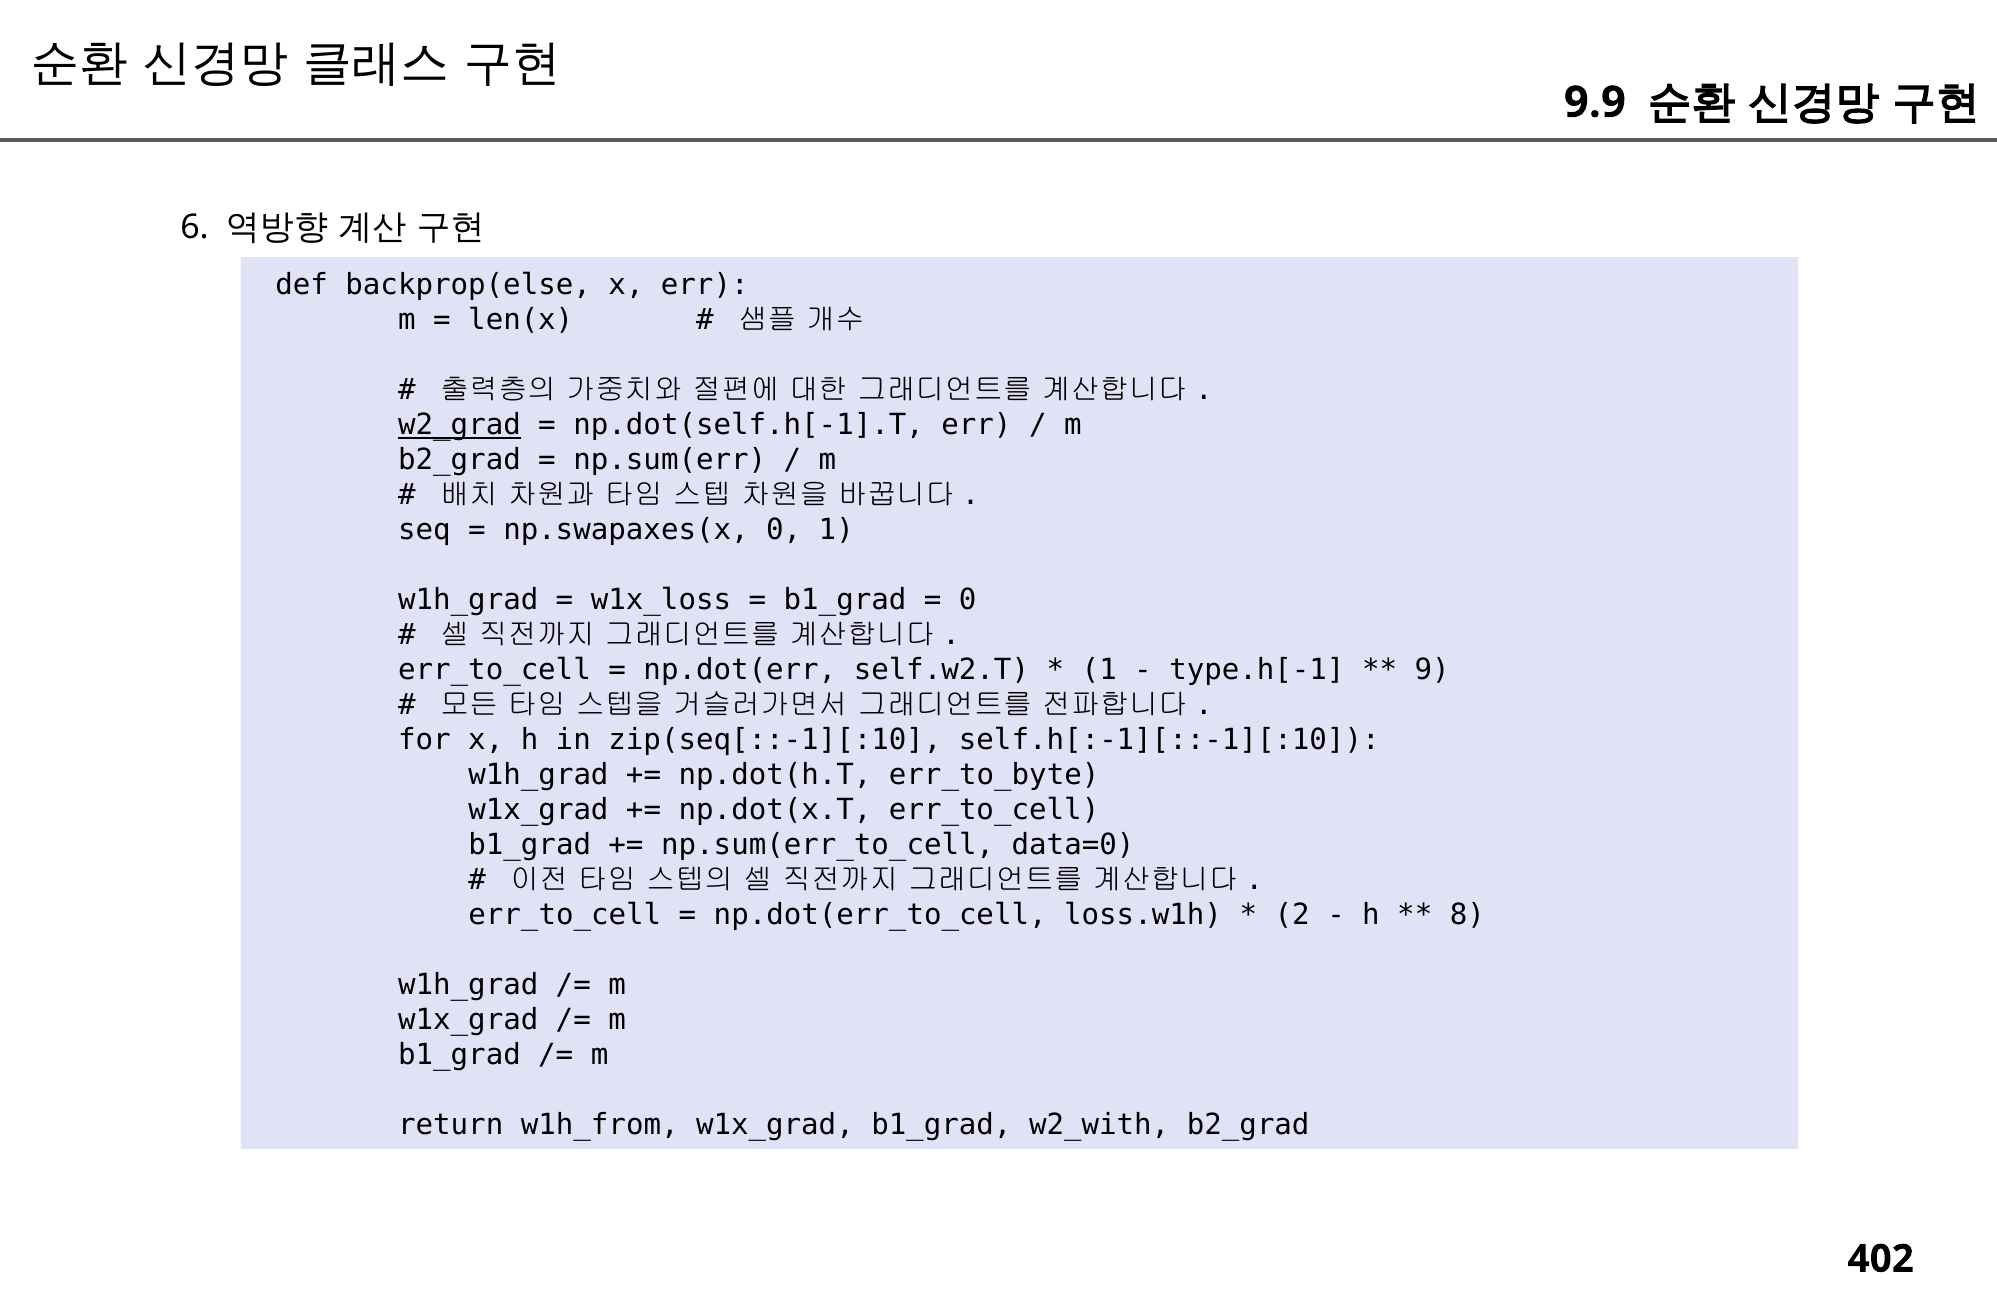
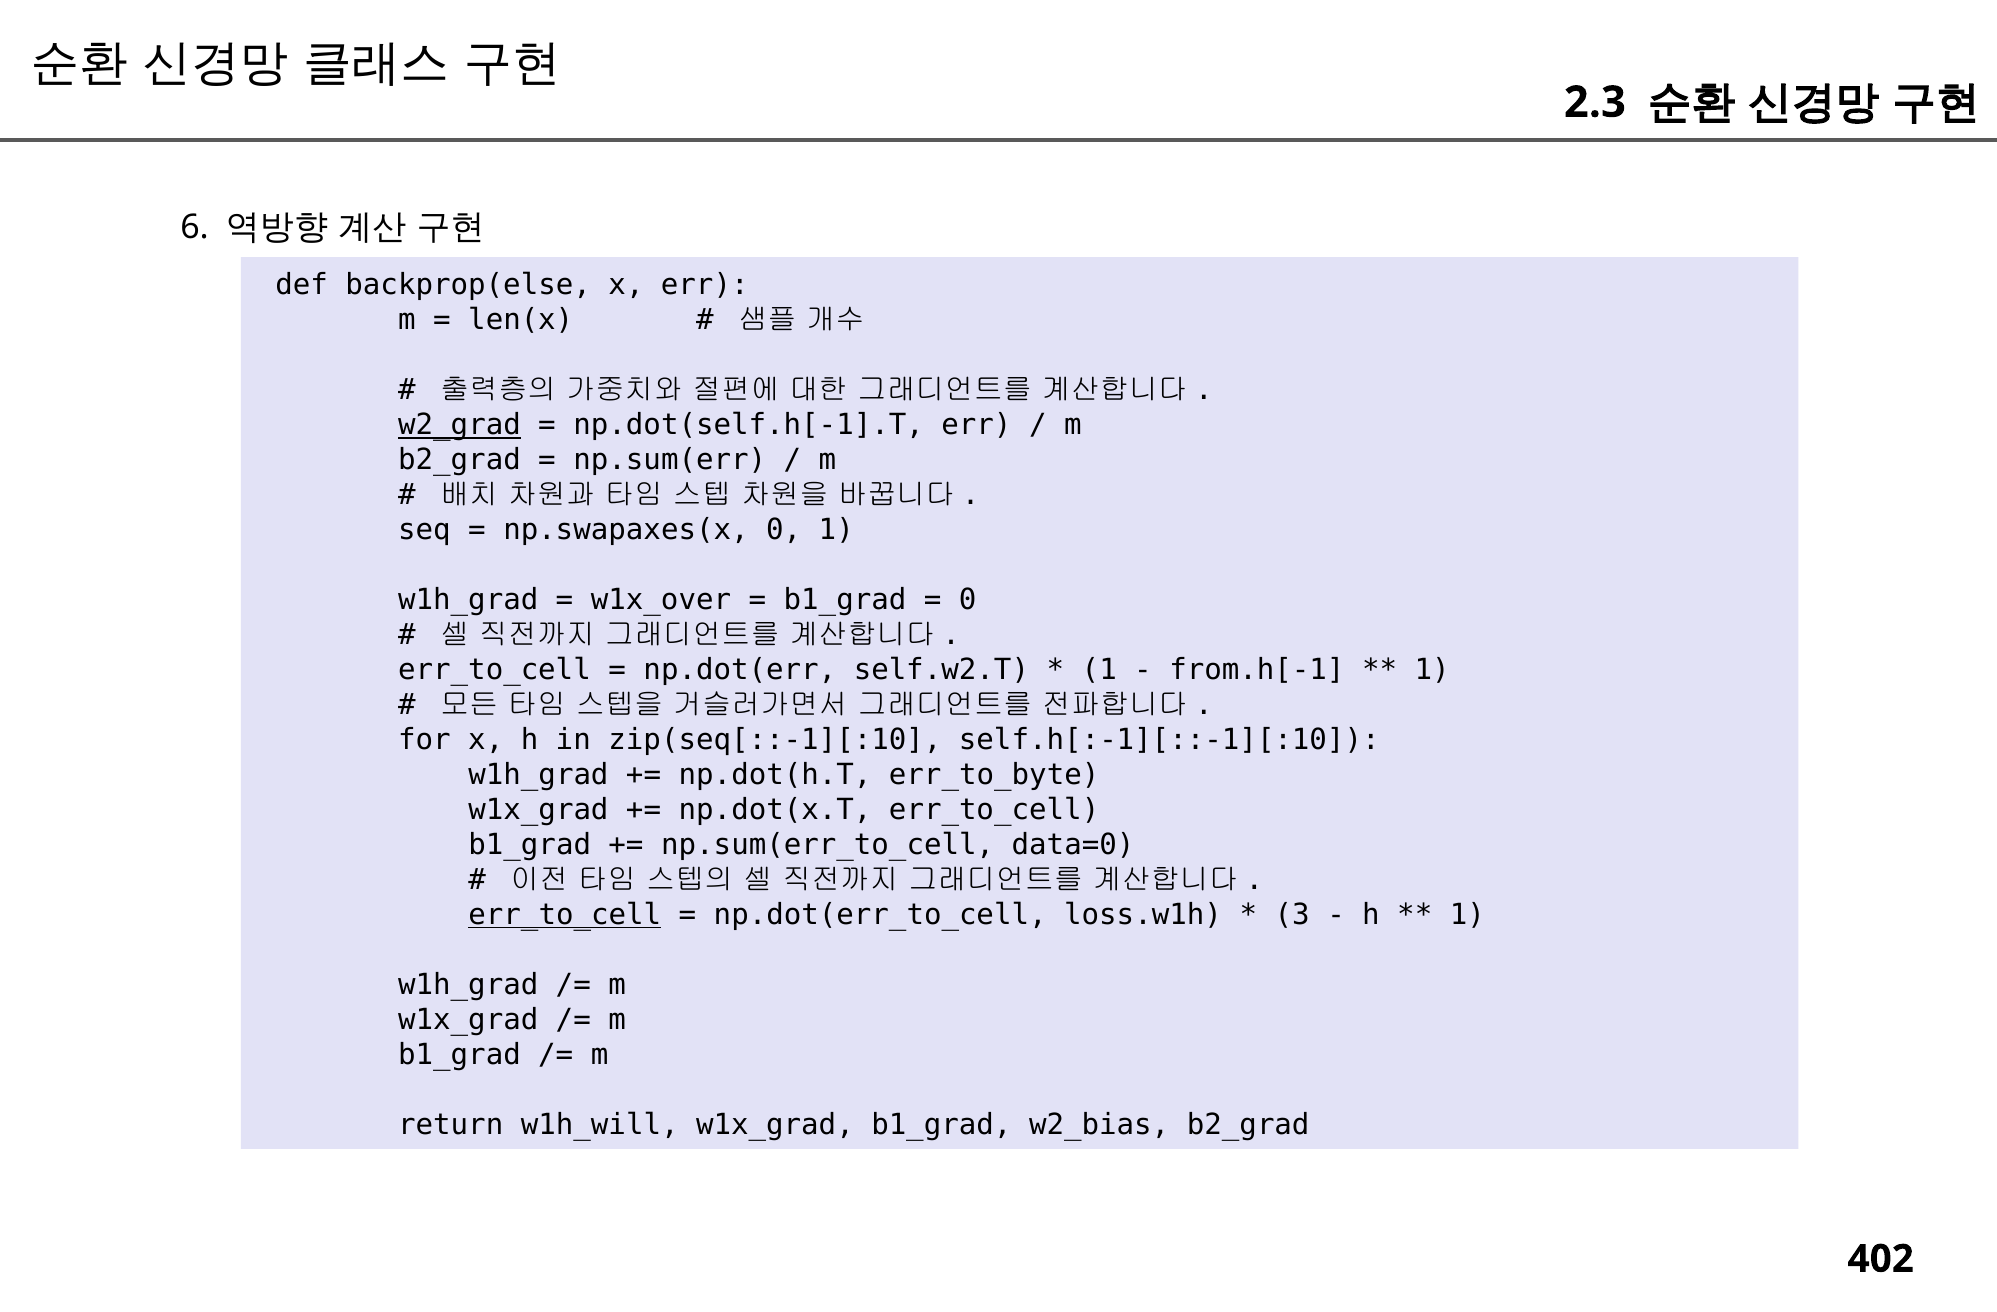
9.9: 9.9 -> 2.3 (1595, 102)
w1x_loss: w1x_loss -> w1x_over (661, 600)
type.h[-1: type.h[-1 -> from.h[-1 (1257, 670)
9: 9 -> 1 (1432, 670)
err_to_cell underline: none -> present (565, 915)
2: 2 -> 3 (1292, 915)
8: 8 -> 1 (1467, 915)
w1h_from: w1h_from -> w1h_will (600, 1125)
w2_with: w2_with -> w2_bias (1099, 1125)
